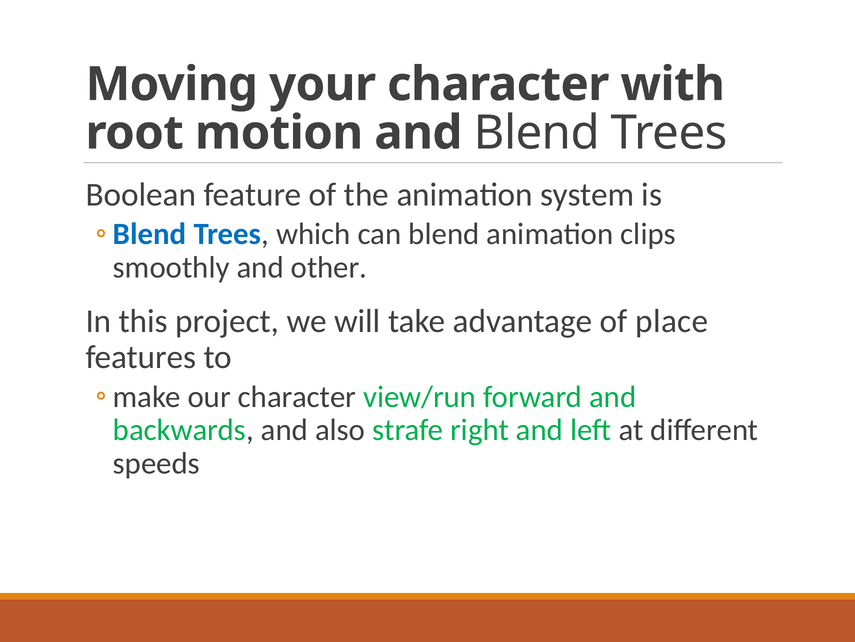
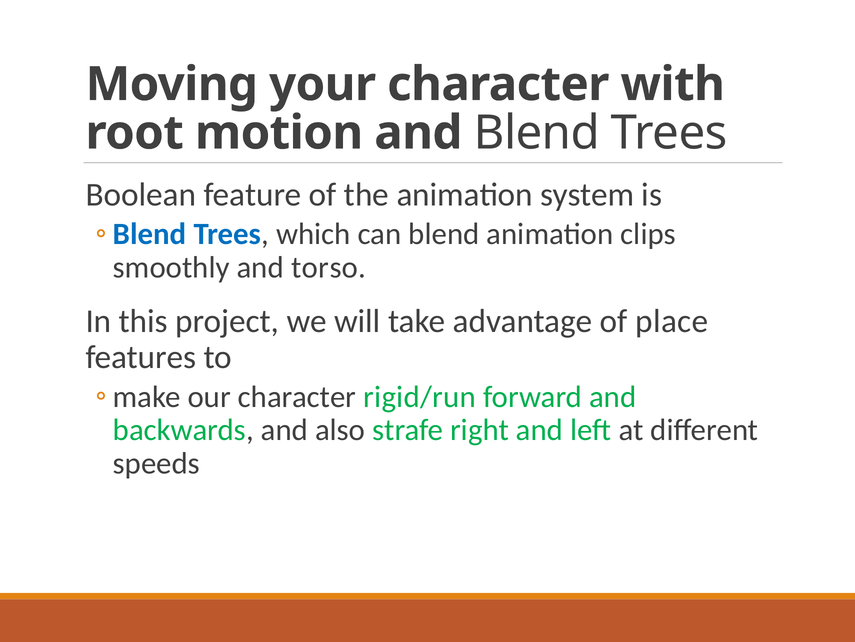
other: other -> torso (329, 267)
view/run: view/run -> rigid/run (420, 396)
